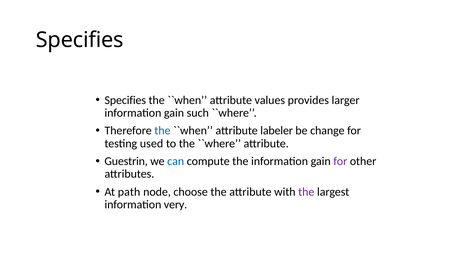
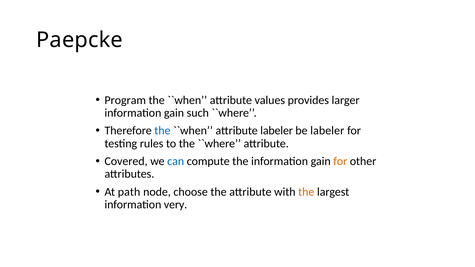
Specifies: Specifies -> Paepcke (80, 40)
Specifies: Specifies -> Program (125, 100)
be change: change -> labeler (327, 131)
used: used -> rules (152, 144)
Guestrin: Guestrin -> Covered (126, 161)
for colour: purple -> orange (340, 161)
the colour: purple -> orange (306, 192)
